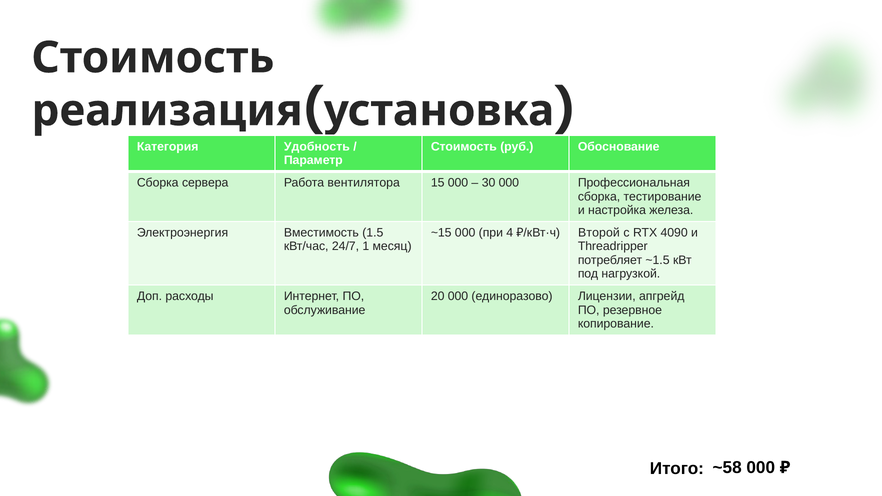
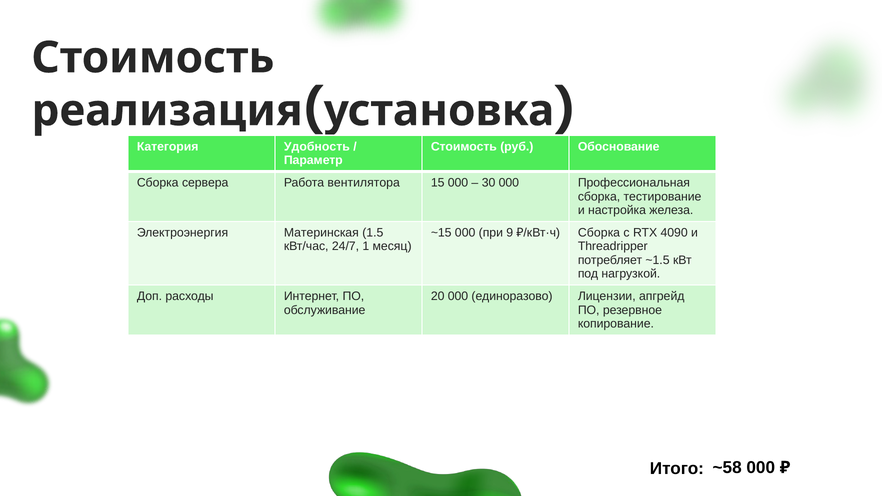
Вместимость: Вместимость -> Материнская (321, 233)
4: 4 -> 9 (510, 233)
Второй: Второй -> Сборка (599, 233)
